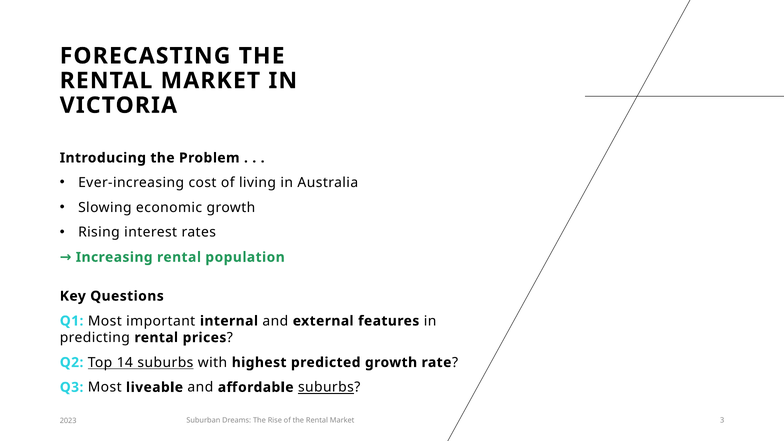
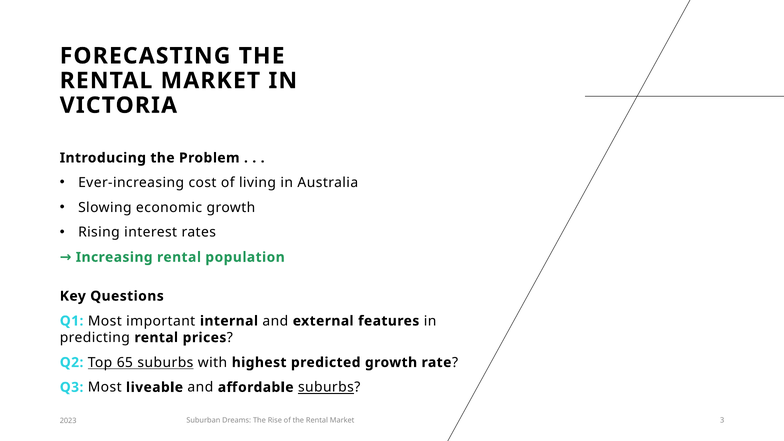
14: 14 -> 65 (125, 362)
